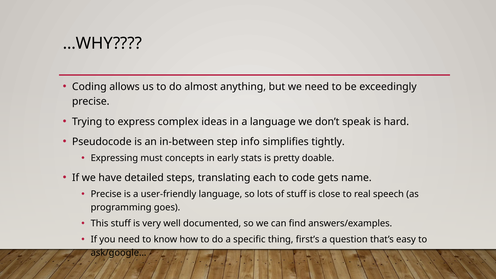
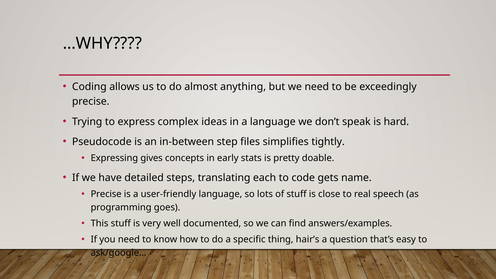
info: info -> files (250, 142)
must: must -> gives (152, 158)
first’s: first’s -> hair’s (308, 239)
